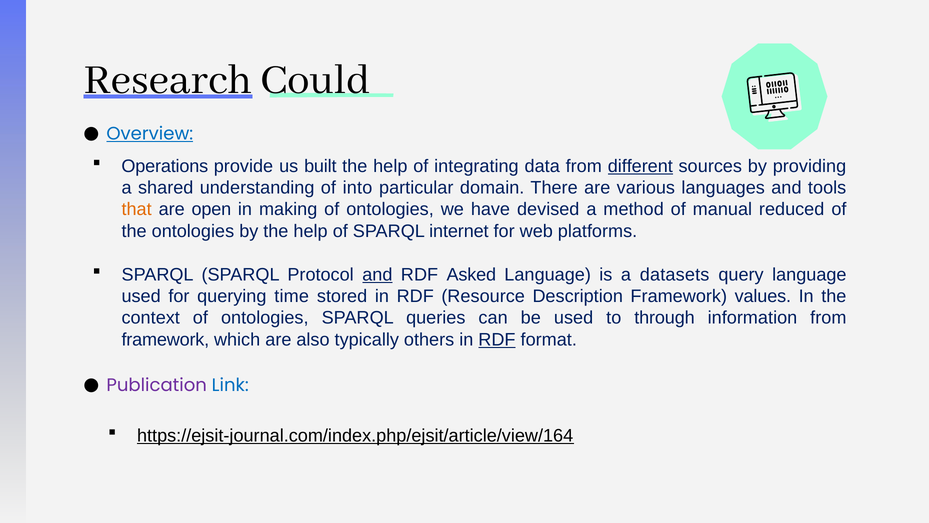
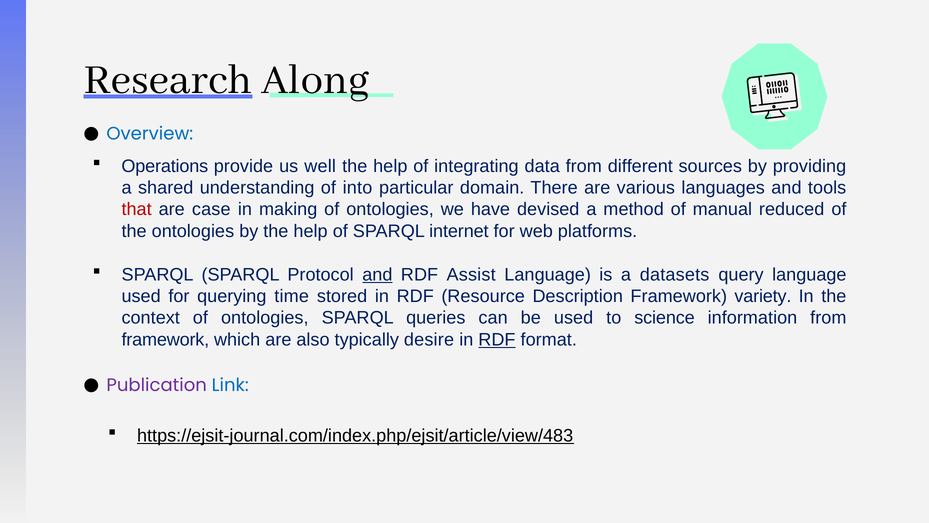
Could: Could -> Along (315, 78)
Overview underline: present -> none (150, 133)
built: built -> well (320, 166)
different underline: present -> none (640, 166)
that colour: orange -> red (137, 209)
open: open -> case (211, 209)
Asked: Asked -> Assist (471, 274)
values: values -> variety (763, 296)
through: through -> science (665, 318)
others: others -> desire (429, 339)
https://ejsit-journal.com/index.php/ejsit/article/view/164: https://ejsit-journal.com/index.php/ejsit/article/view/164 -> https://ejsit-journal.com/index.php/ejsit/article/view/483 (355, 435)
